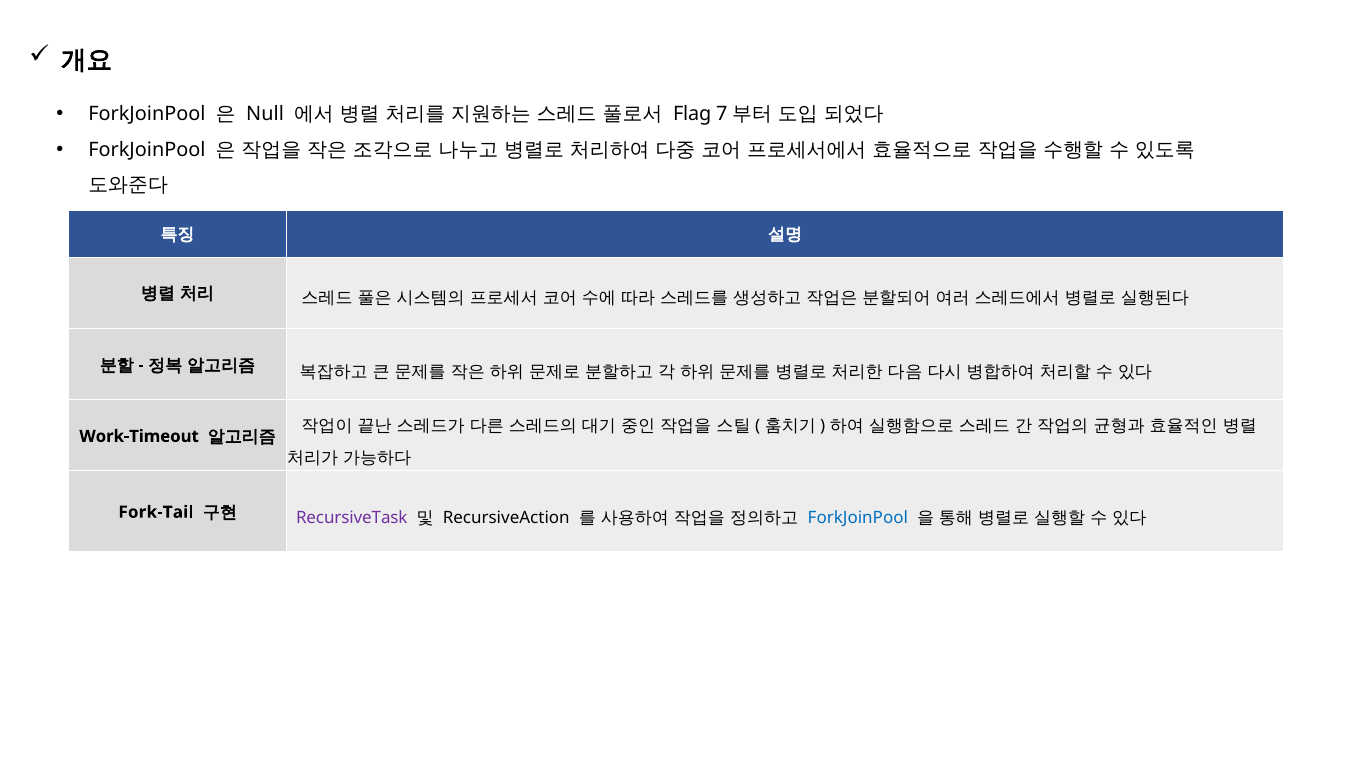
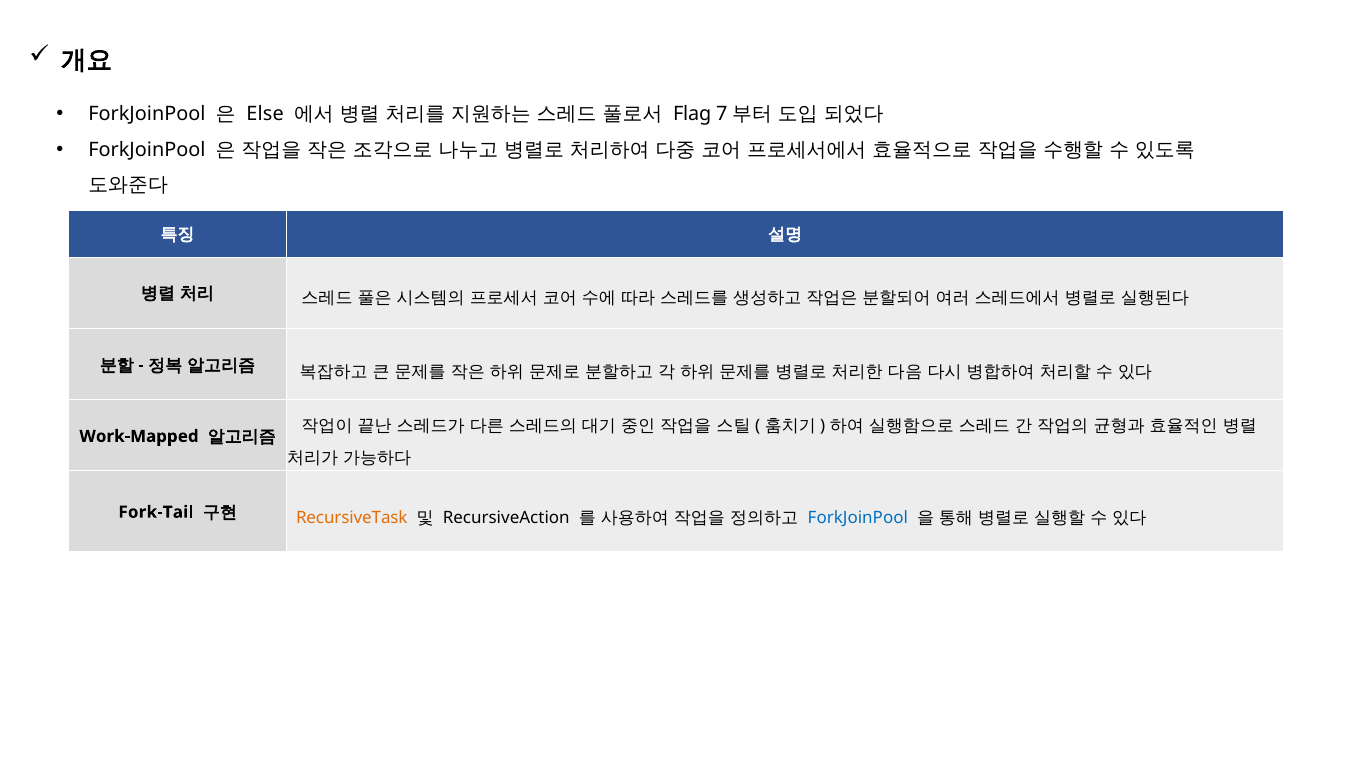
Null: Null -> Else (265, 114)
Work-Timeout: Work-Timeout -> Work-Mapped (139, 436)
RecursiveTask colour: purple -> orange (352, 518)
